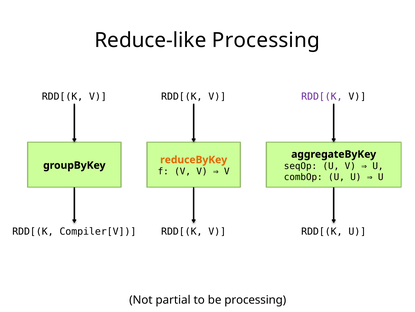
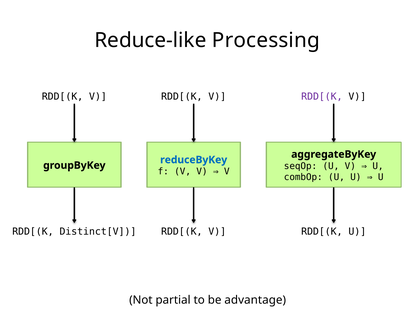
reduceByKey colour: orange -> blue (194, 159)
Compiler[V: Compiler[V -> Distinct[V (98, 231)
be processing: processing -> advantage (255, 299)
